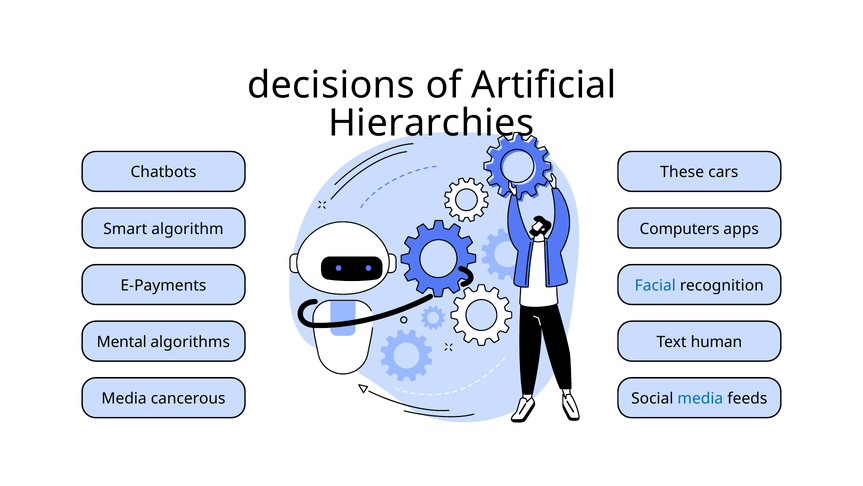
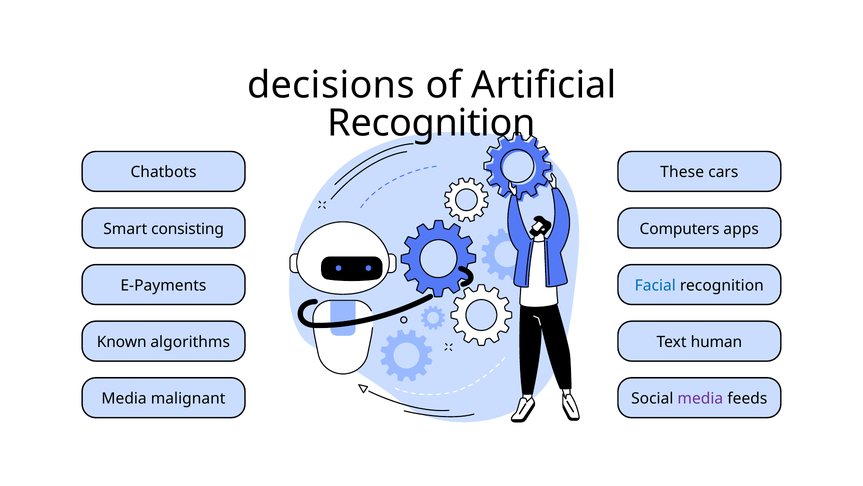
Hierarchies: Hierarchies -> Recognition (432, 123)
algorithm: algorithm -> consisting (188, 229)
Mental: Mental -> Known (122, 342)
cancerous: cancerous -> malignant (188, 398)
media colour: blue -> purple (700, 398)
